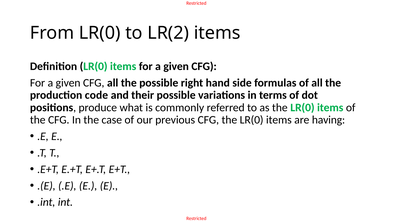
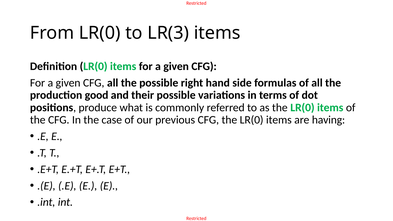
LR(2: LR(2 -> LR(3 (168, 33)
code: code -> good (97, 95)
